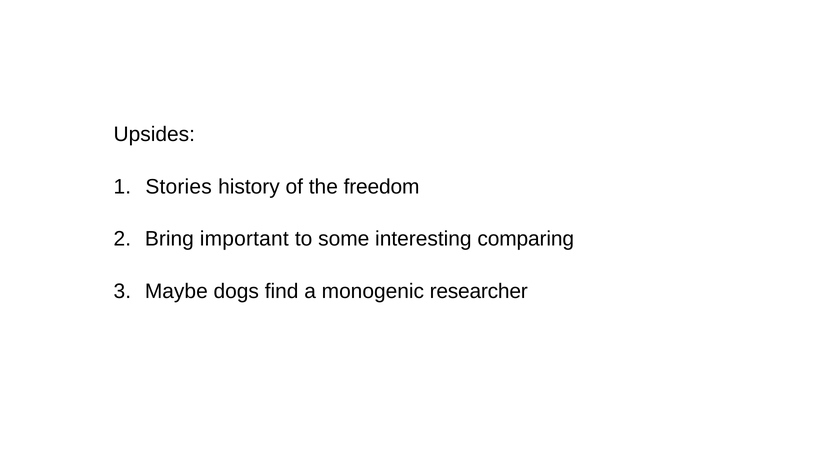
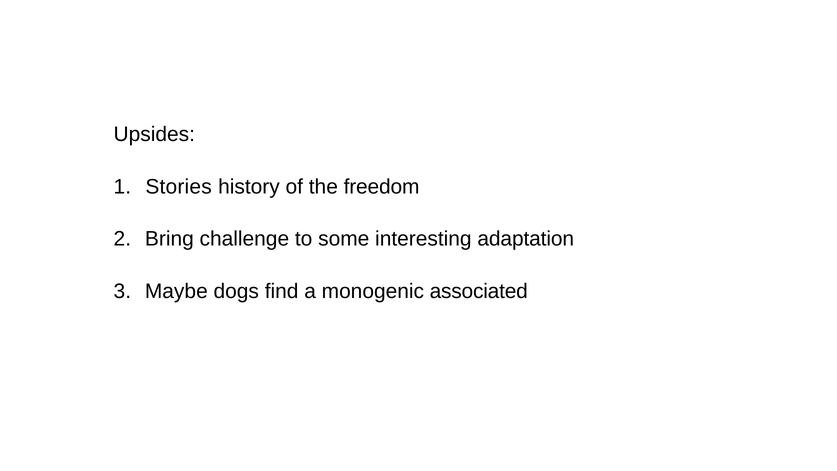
important: important -> challenge (244, 239)
comparing: comparing -> adaptation (526, 239)
researcher: researcher -> associated (479, 291)
